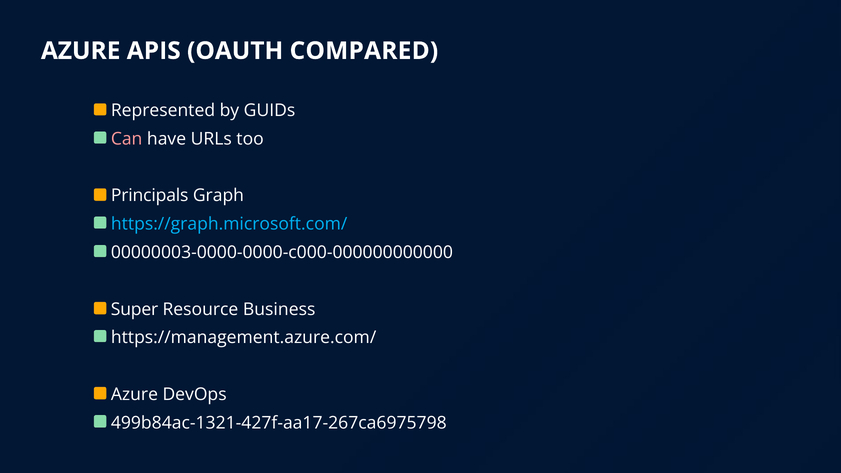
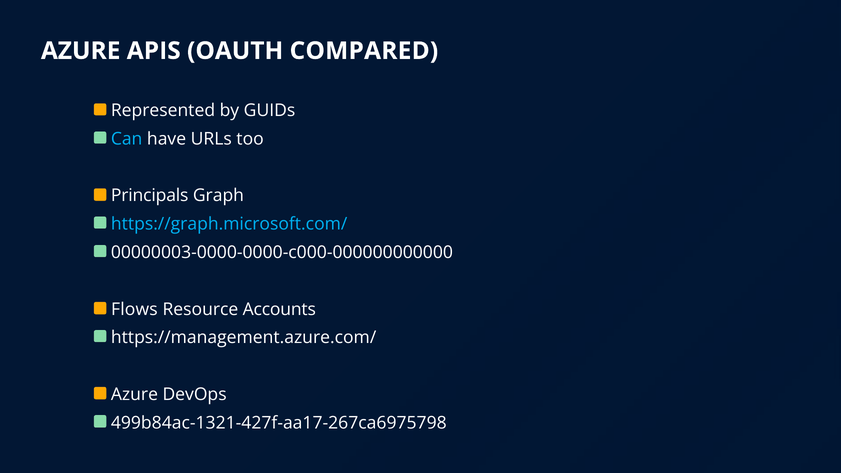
Can colour: pink -> light blue (127, 139)
Super: Super -> Flows (134, 309)
Business: Business -> Accounts (279, 309)
